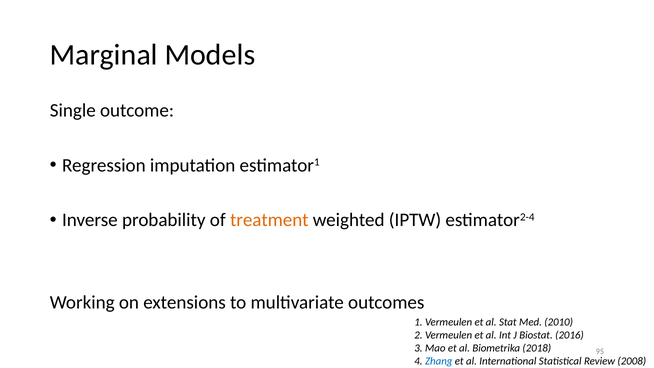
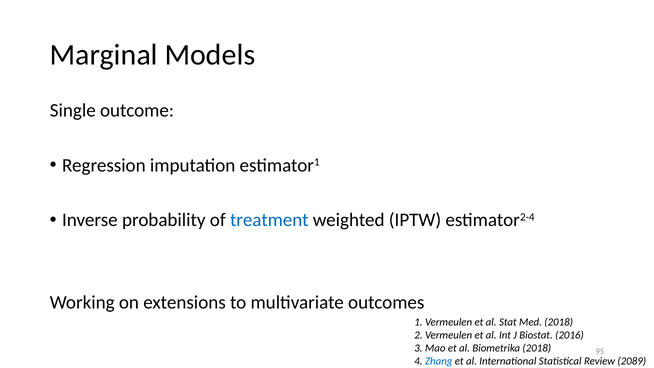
treatment colour: orange -> blue (269, 220)
Med 2010: 2010 -> 2018 (559, 322)
2008: 2008 -> 2089 (632, 361)
